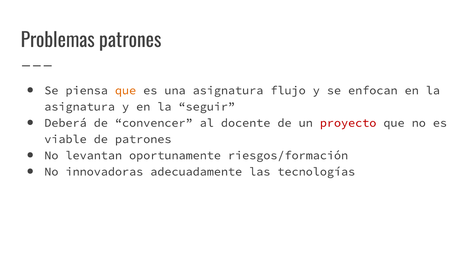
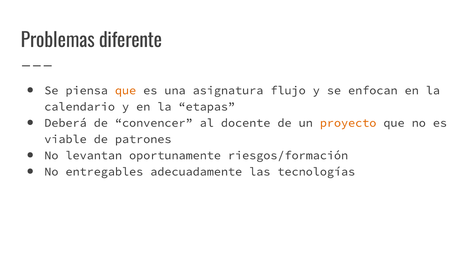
Problemas patrones: patrones -> diferente (131, 41)
asignatura: asignatura -> calendario (80, 107)
seguir: seguir -> etapas (207, 107)
proyecto colour: red -> orange (348, 123)
innovadoras: innovadoras -> entregables (104, 172)
